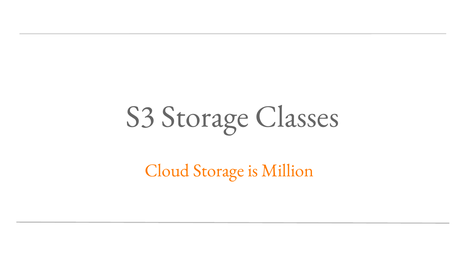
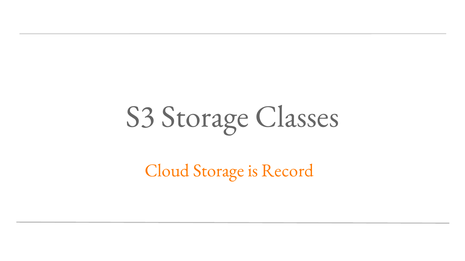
Million: Million -> Record (288, 171)
